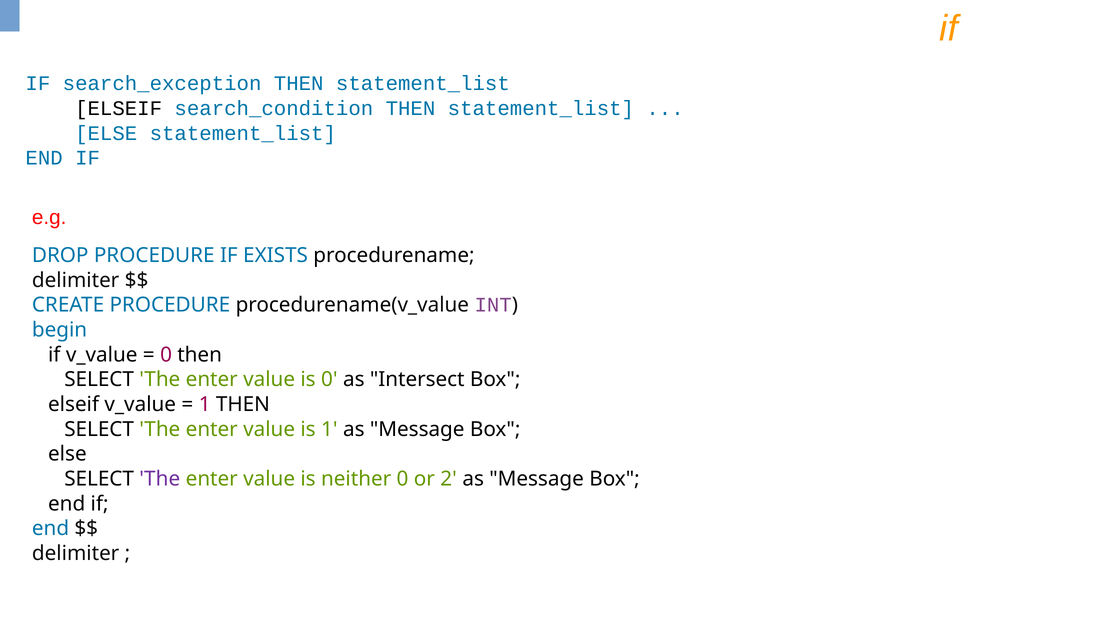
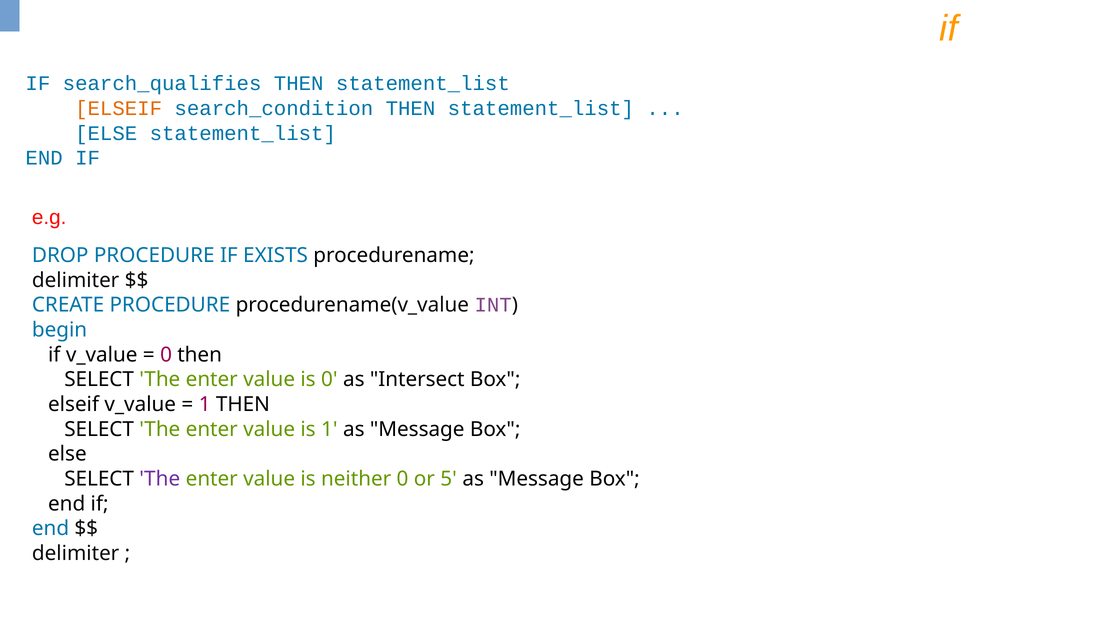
search_exception: search_exception -> search_qualifies (162, 84)
ELSEIF colour: black -> orange (119, 108)
2: 2 -> 5 (449, 479)
